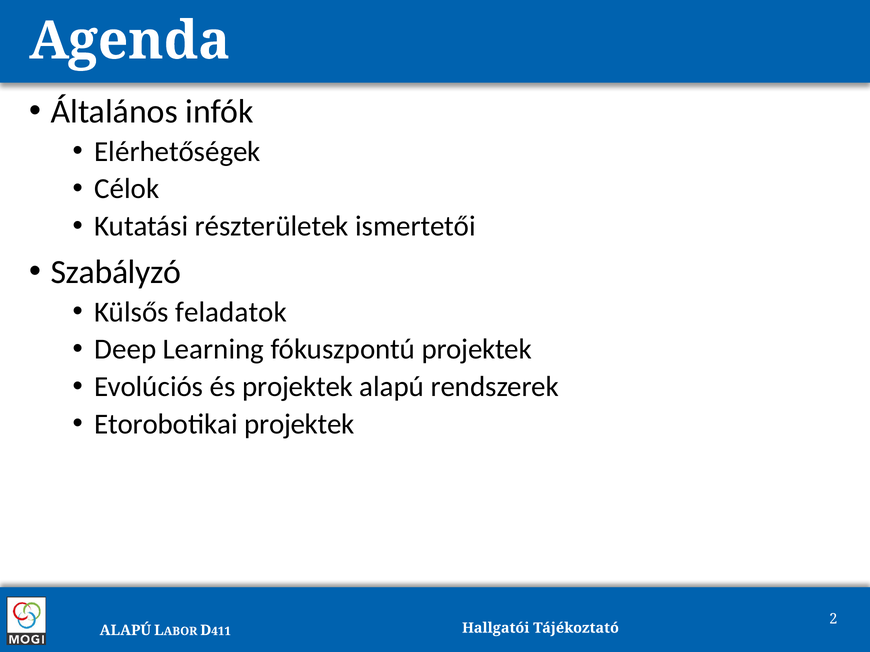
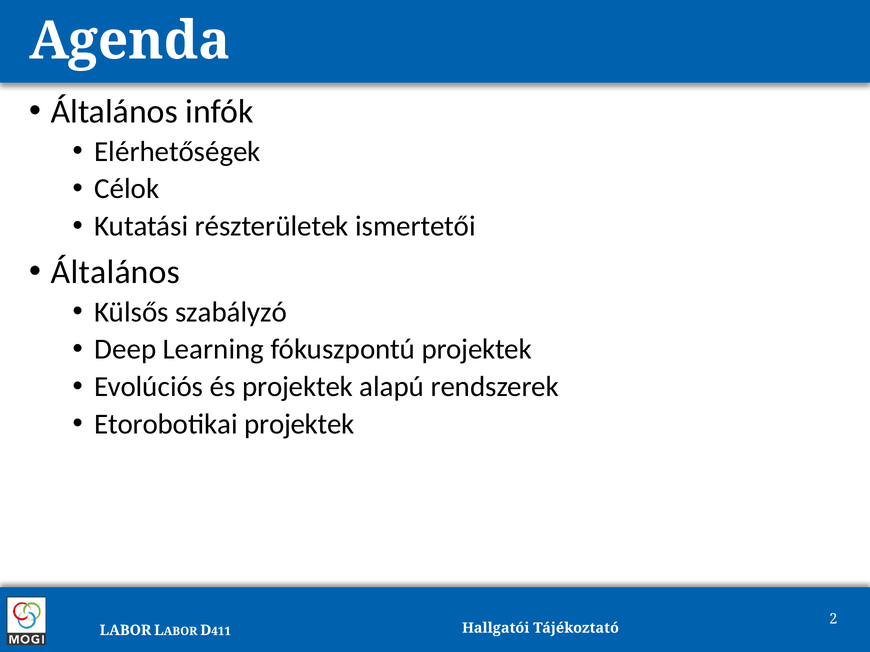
Szabályzó: Szabályzó -> Általános (116, 272)
feladatok: feladatok -> szabályzó (231, 312)
ALAPÚ: ALAPÚ -> LABOR (125, 631)
